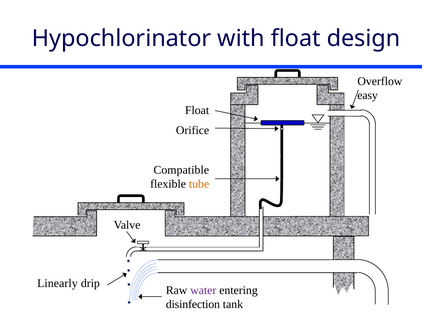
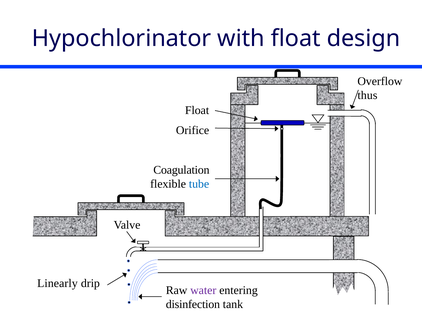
easy: easy -> thus (367, 96)
Compatible: Compatible -> Coagulation (181, 170)
tube colour: orange -> blue (199, 184)
